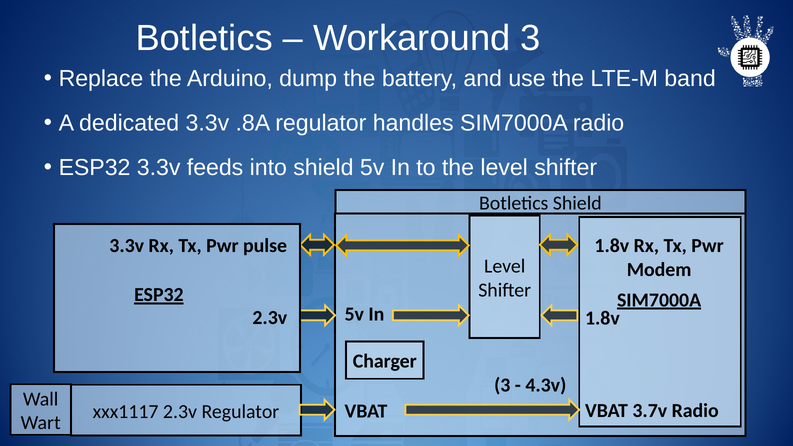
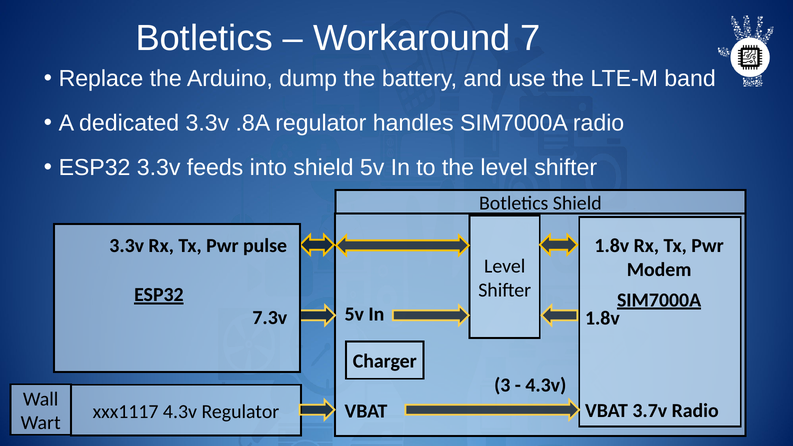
Workaround 3: 3 -> 7 (531, 38)
2.3v: 2.3v -> 7.3v (270, 318)
xxx1117 2.3v: 2.3v -> 4.3v (180, 412)
